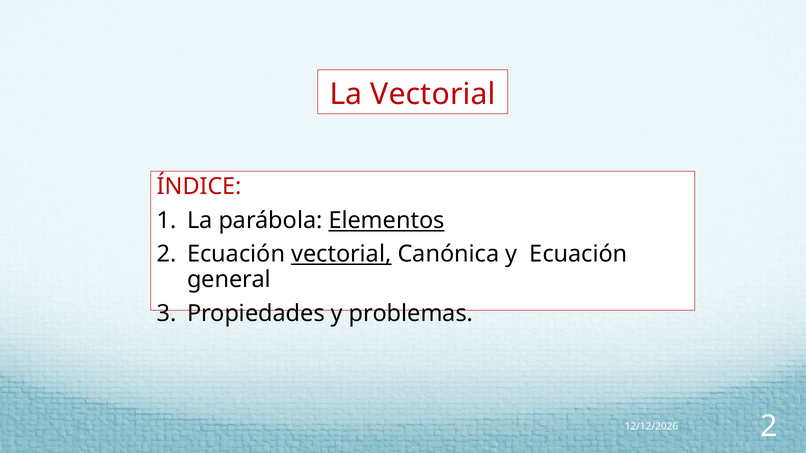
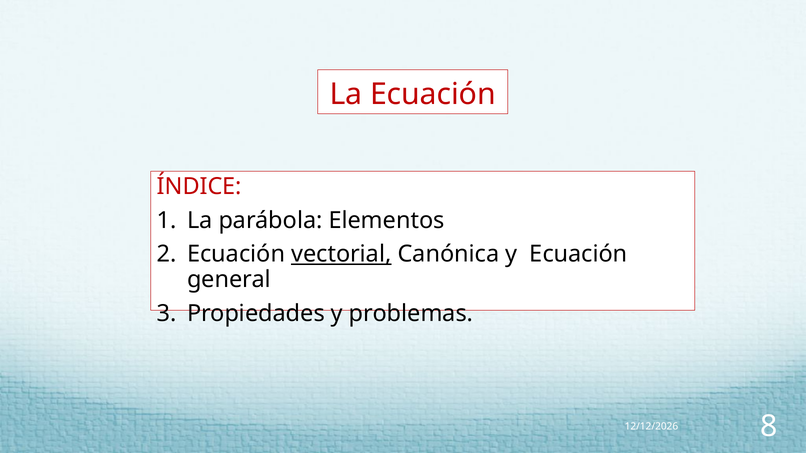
La Vectorial: Vectorial -> Ecuación (433, 94)
Elementos underline: present -> none (387, 221)
2: 2 -> 8 (769, 427)
